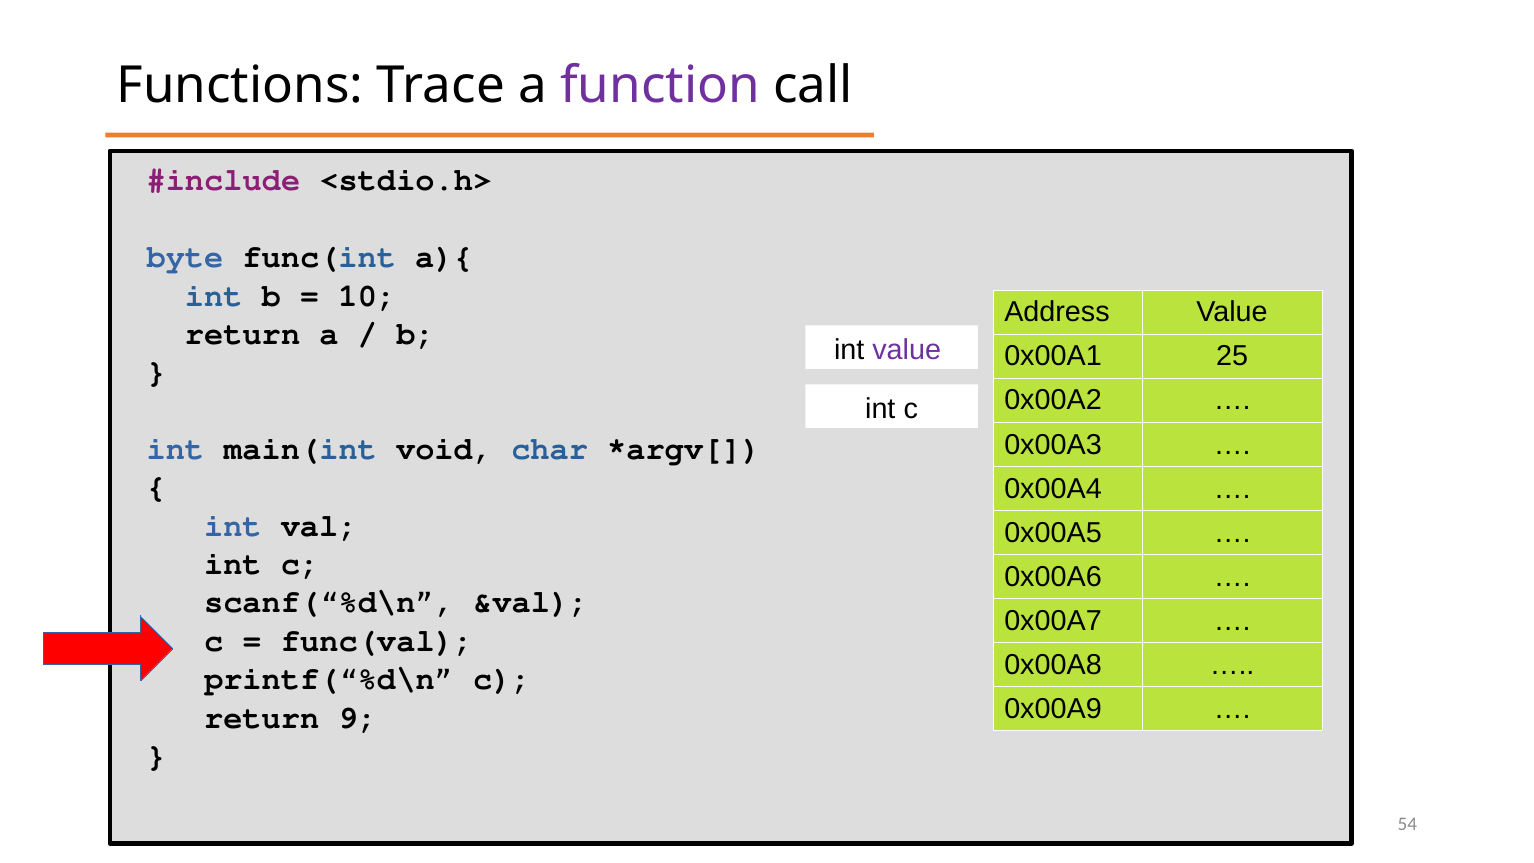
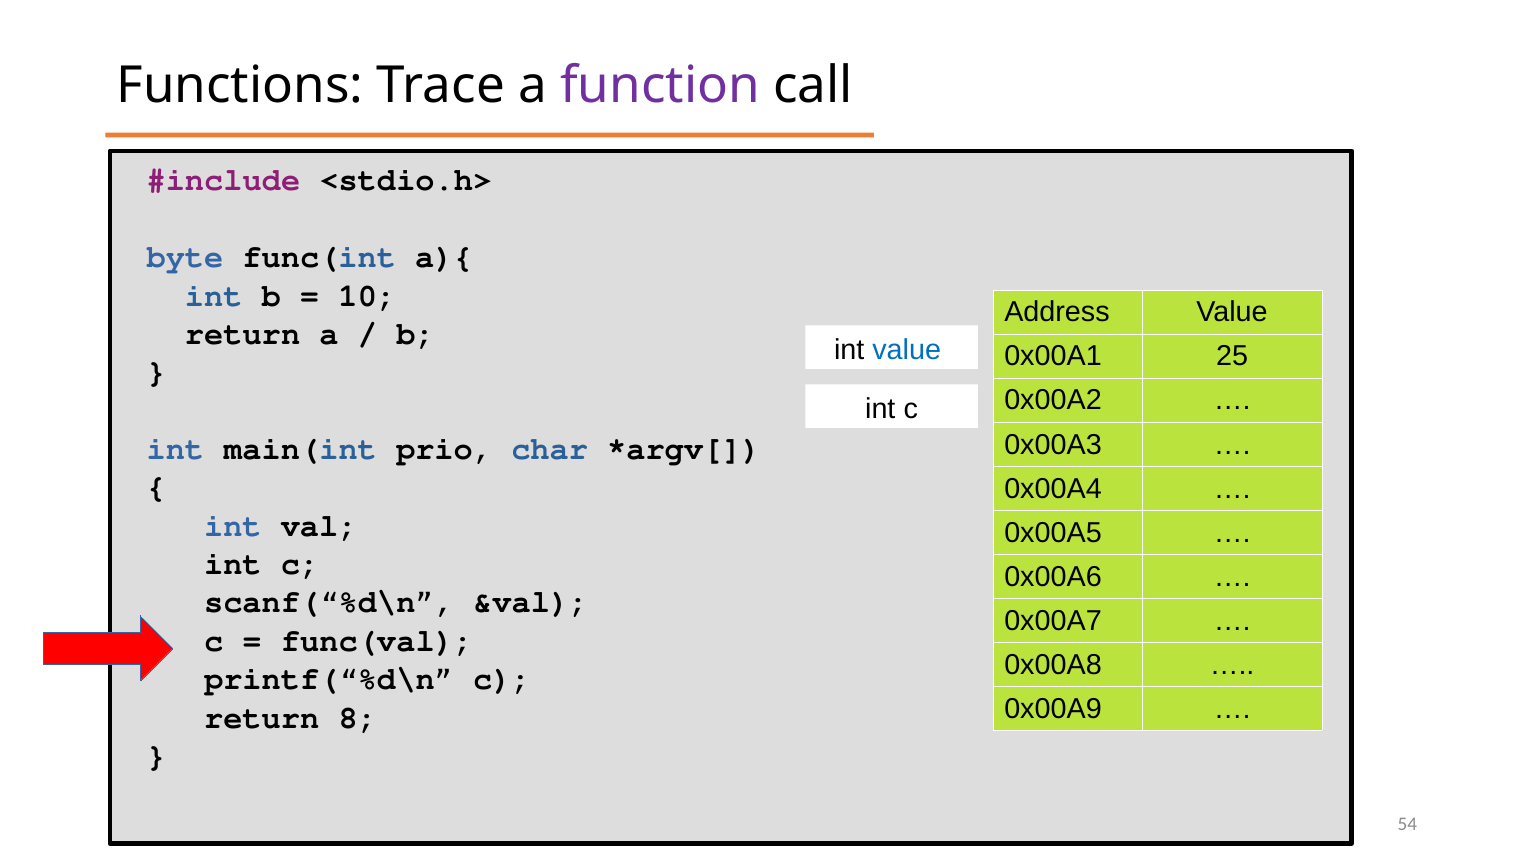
value colour: purple -> blue (907, 350)
void: void -> prio (444, 449)
9: 9 -> 8 (358, 717)
